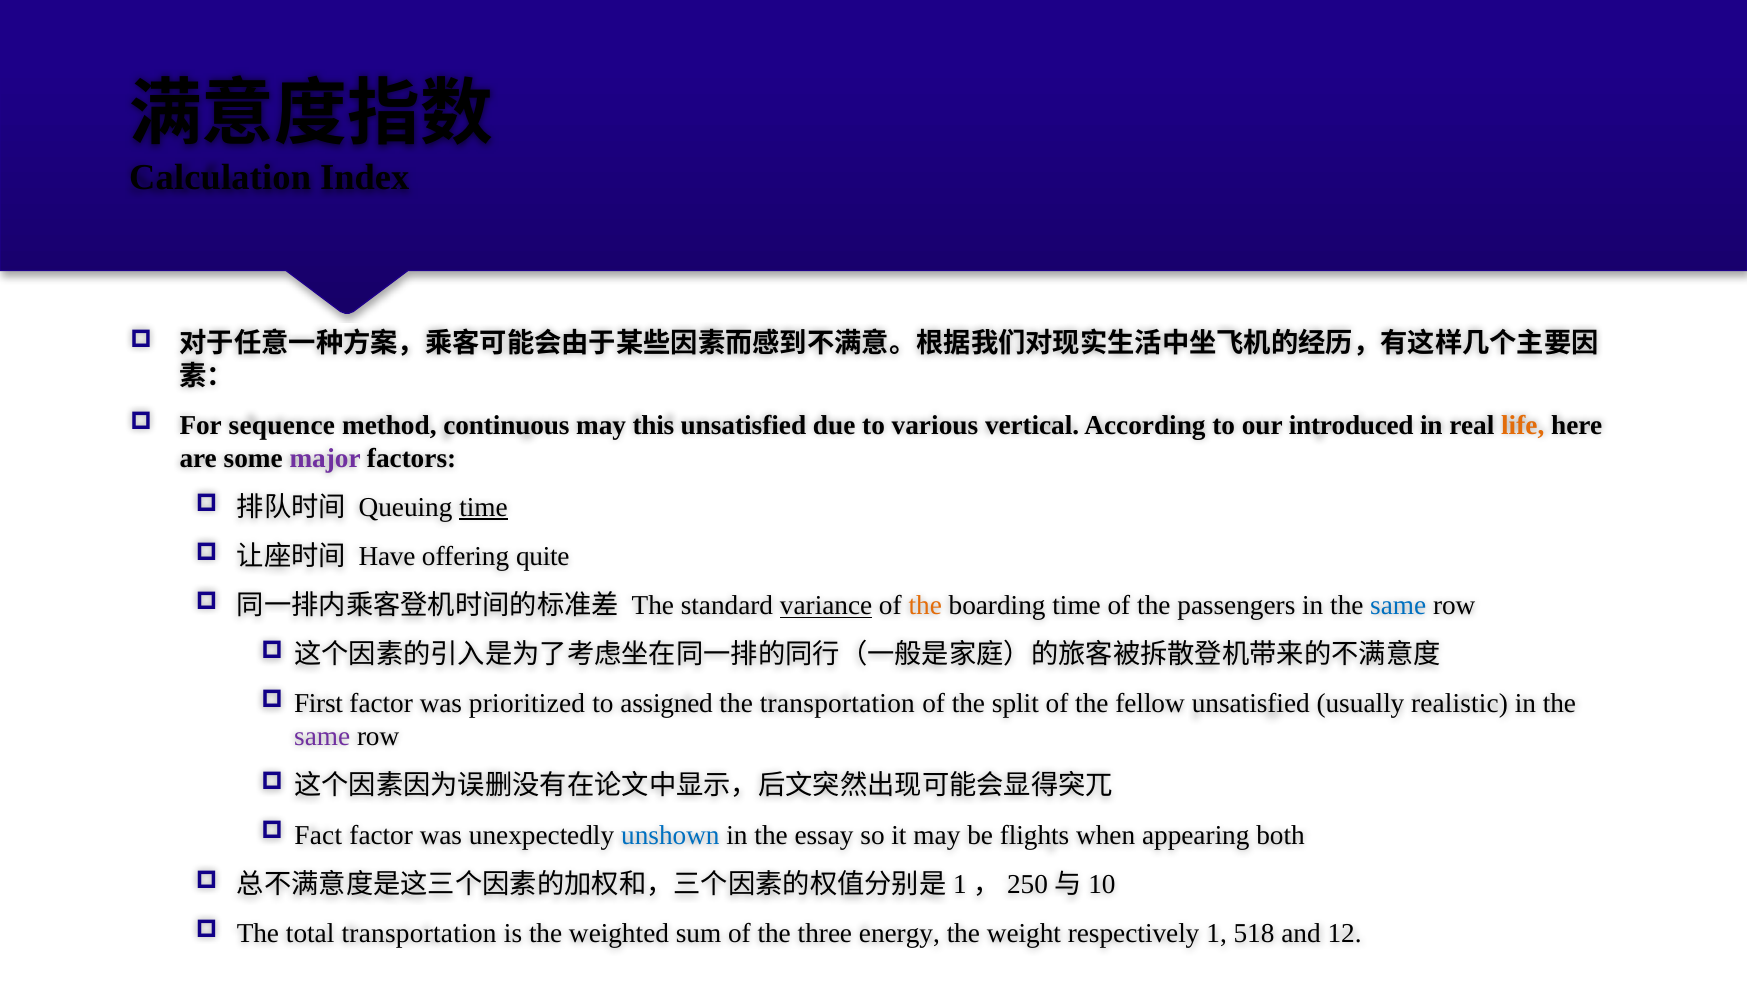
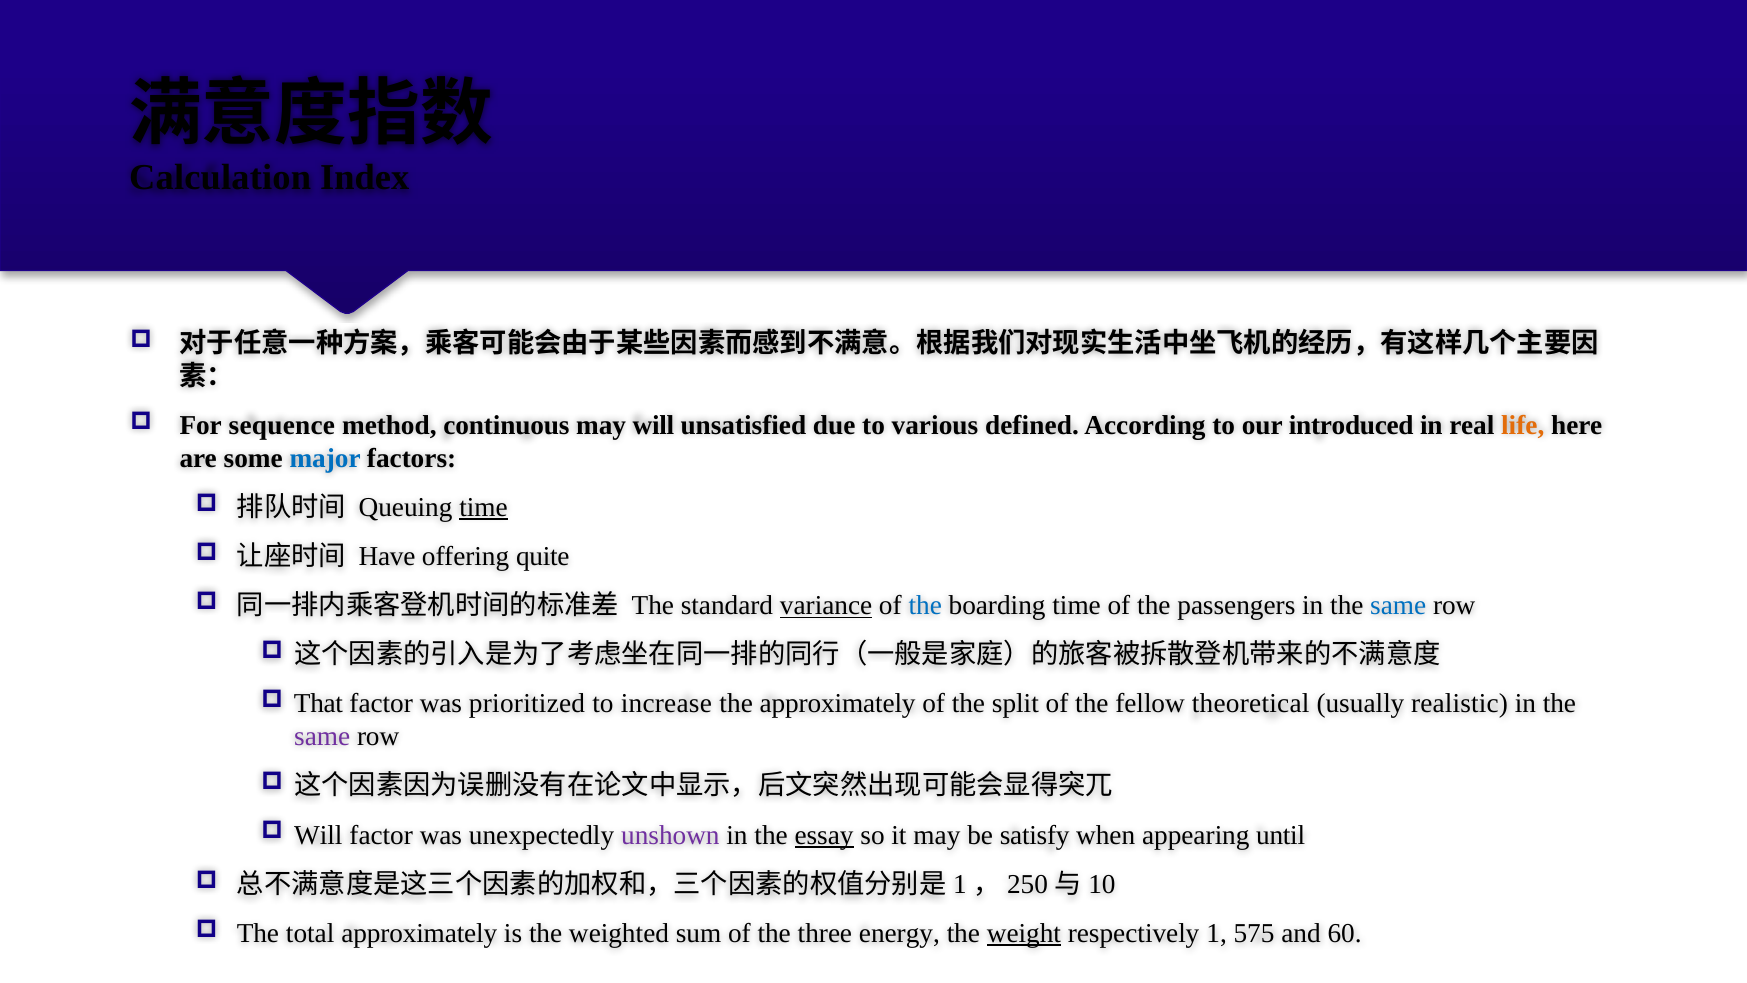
may this: this -> will (653, 425)
vertical: vertical -> defined (1032, 425)
major colour: purple -> blue (325, 458)
the colour: orange -> blue (925, 605)
First: First -> That (318, 704)
assigned: assigned -> increase (666, 704)
the transportation: transportation -> approximately (838, 704)
fellow unsatisfied: unsatisfied -> theoretical (1251, 704)
Fact: Fact -> Will (318, 835)
unshown colour: blue -> purple (670, 835)
essay underline: none -> present (824, 835)
flights: flights -> satisfy (1035, 835)
both: both -> until (1281, 835)
total transportation: transportation -> approximately (419, 933)
weight underline: none -> present (1024, 933)
518: 518 -> 575 (1254, 933)
12: 12 -> 60 (1345, 933)
